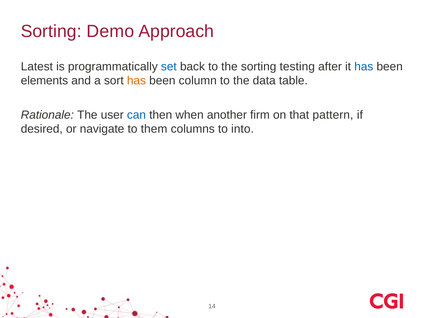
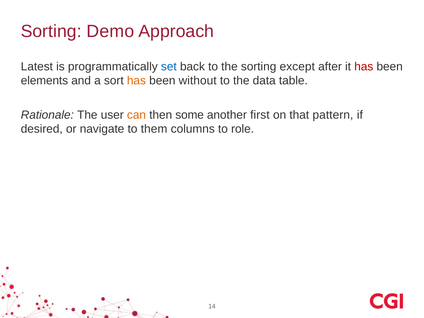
testing: testing -> except (297, 66)
has colour: blue -> red (364, 66)
column: column -> without (198, 81)
can colour: blue -> orange (136, 115)
when: when -> some (190, 115)
firm: firm -> first (260, 115)
into: into -> role (243, 129)
